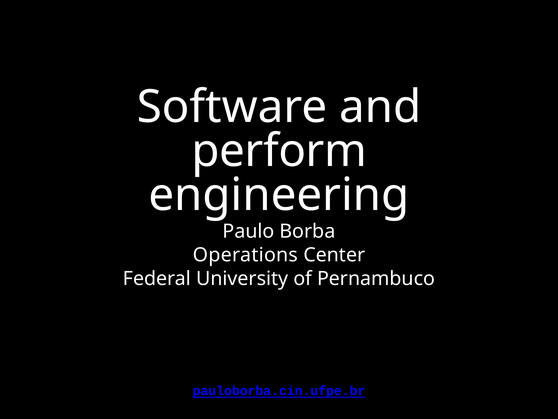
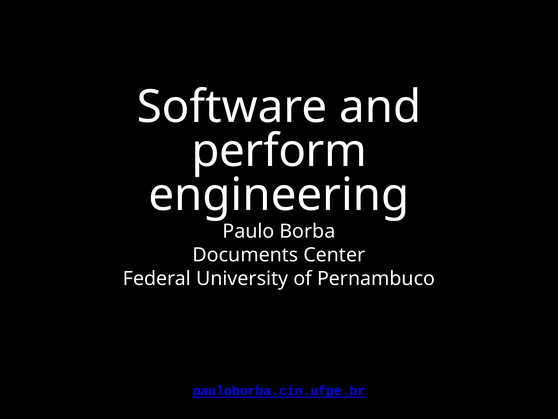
Operations: Operations -> Documents (246, 255)
